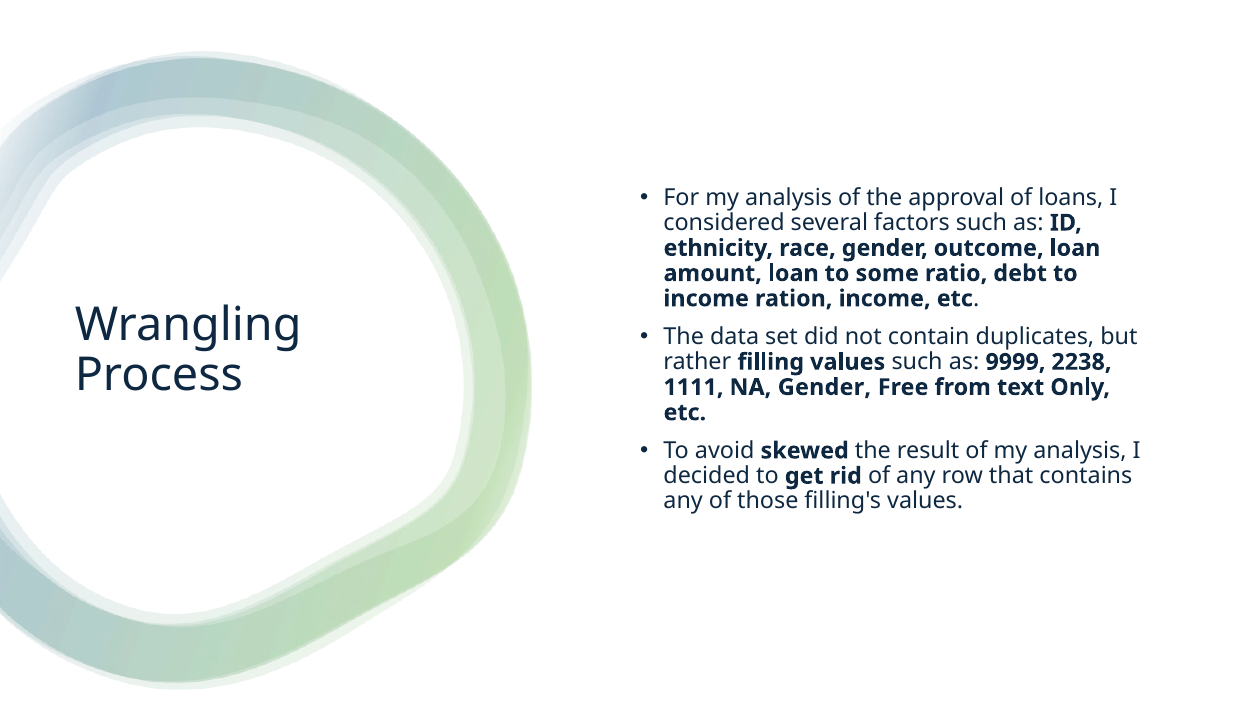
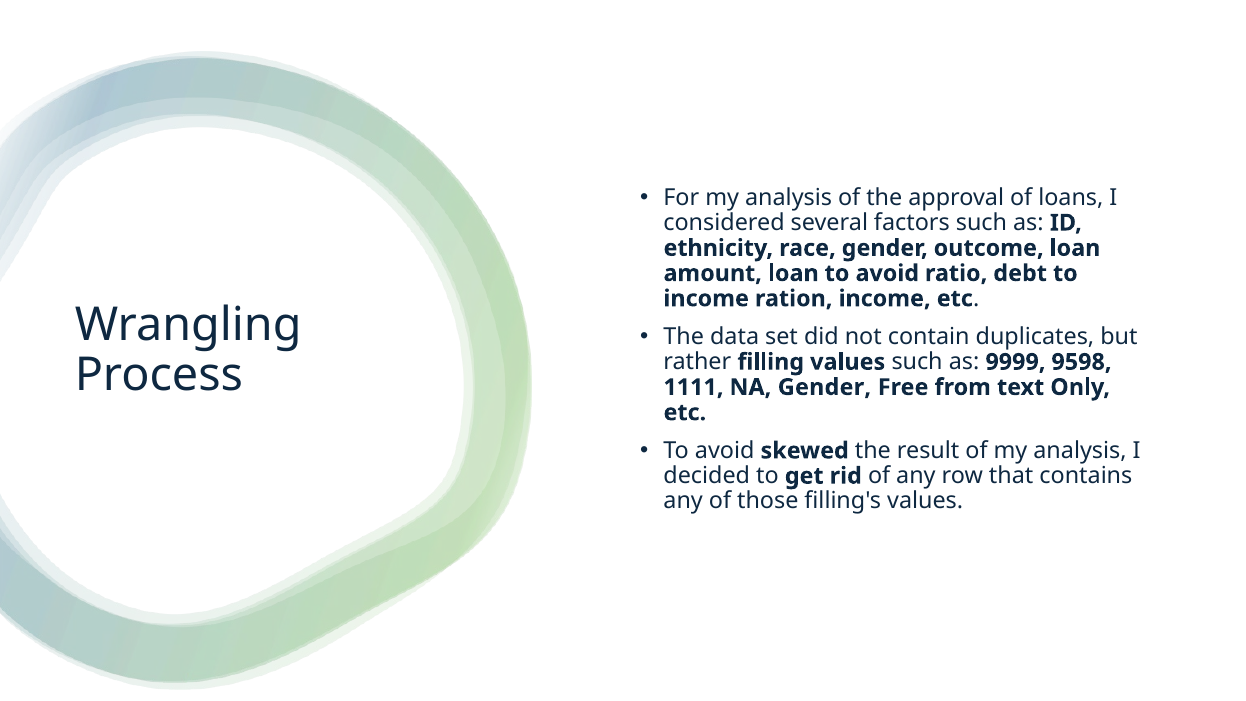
loan to some: some -> avoid (887, 273)
2238: 2238 -> 9598 (1081, 362)
